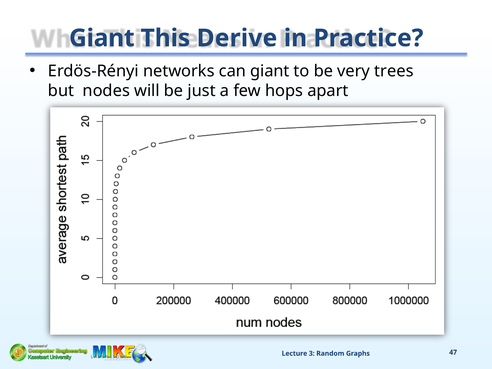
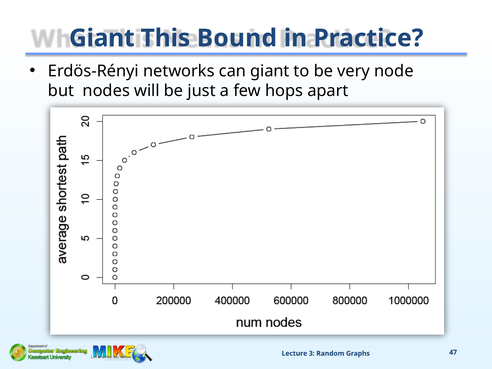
Derive: Derive -> Bound (237, 38)
trees: trees -> node (394, 71)
